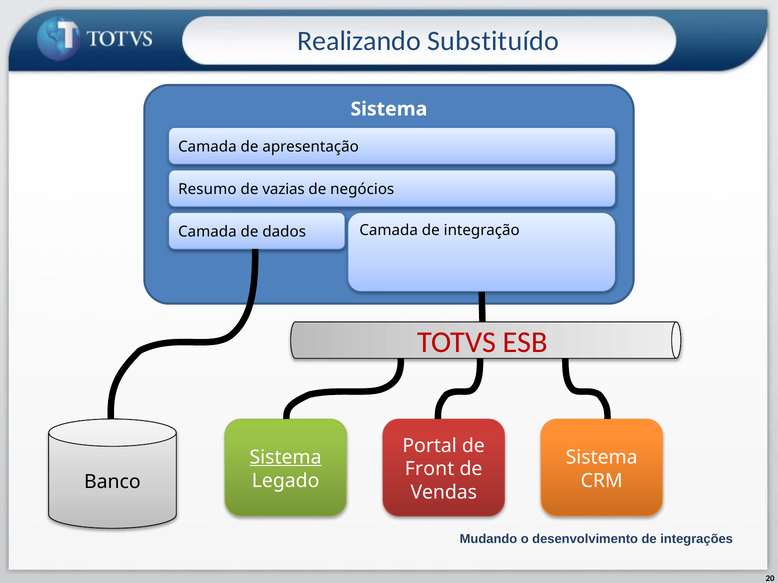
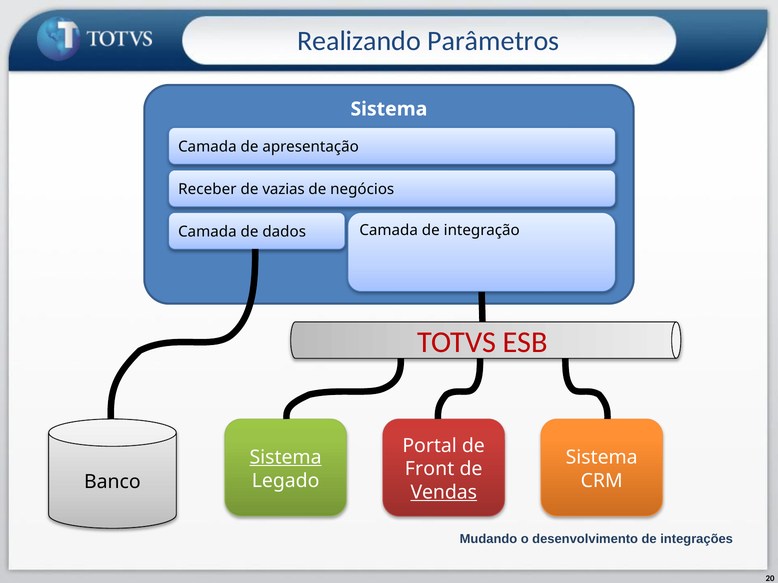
Substituído: Substituído -> Parâmetros (493, 41)
Resumo: Resumo -> Receber (207, 190)
Vendas underline: none -> present (444, 493)
